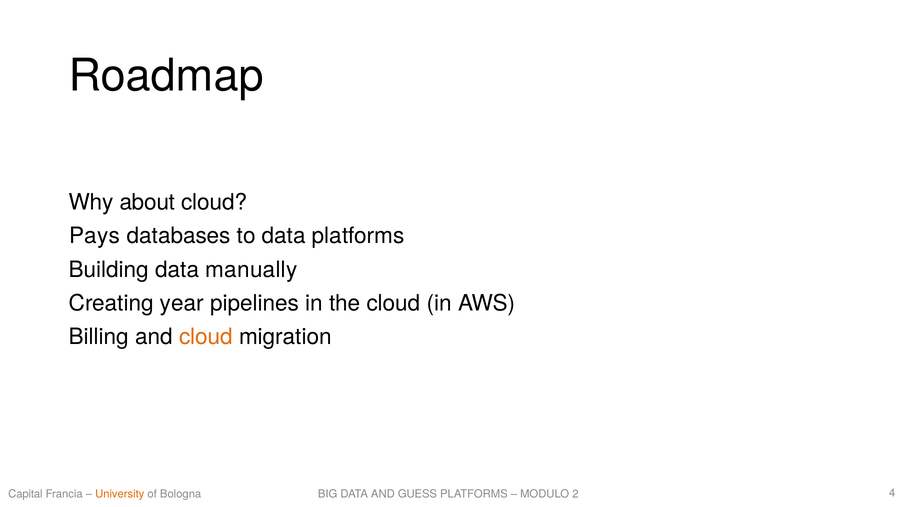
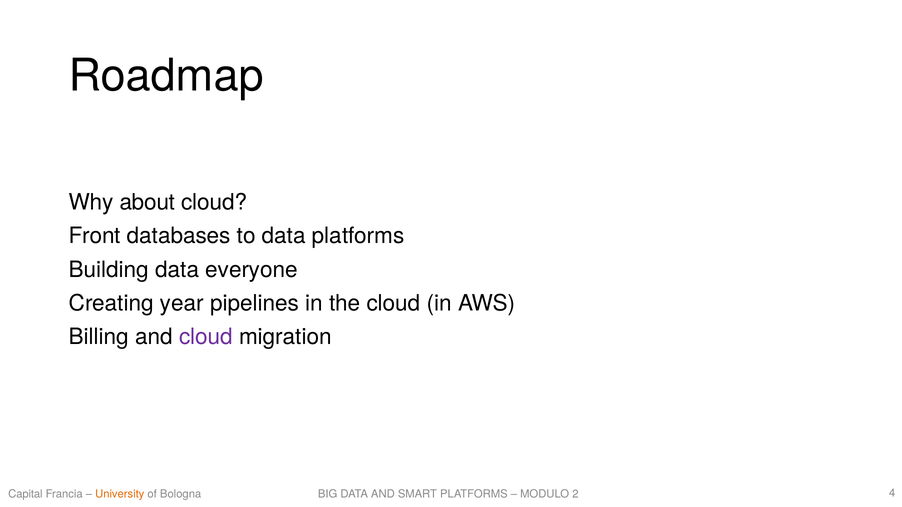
Pays: Pays -> Front (95, 236)
manually: manually -> everyone (252, 270)
cloud colour: orange -> purple (206, 337)
GUESS: GUESS -> SMART (417, 495)
